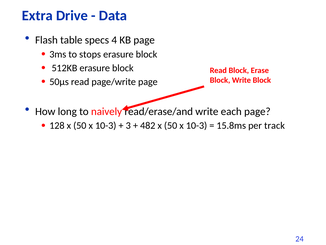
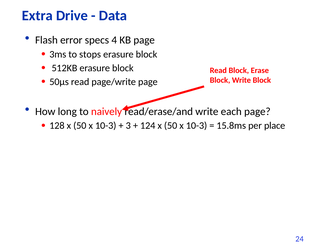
table: table -> error (71, 40)
482: 482 -> 124 (148, 125)
track: track -> place (275, 125)
